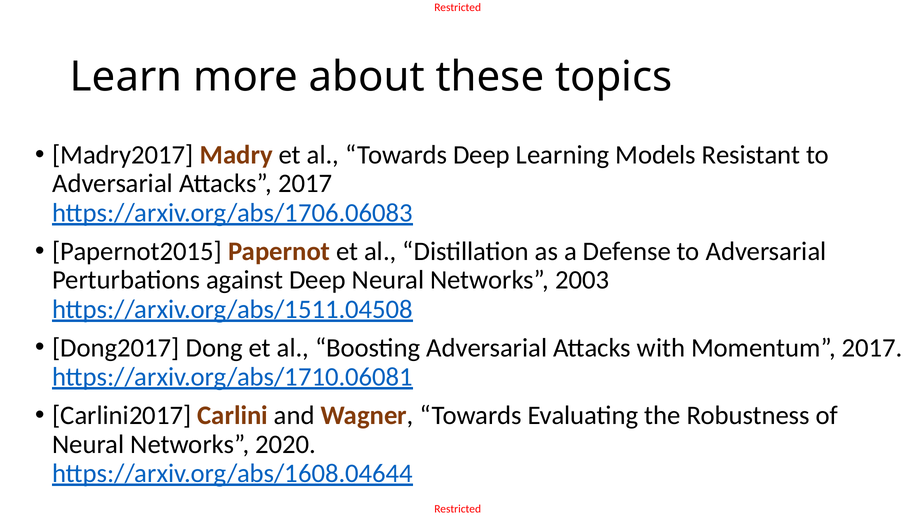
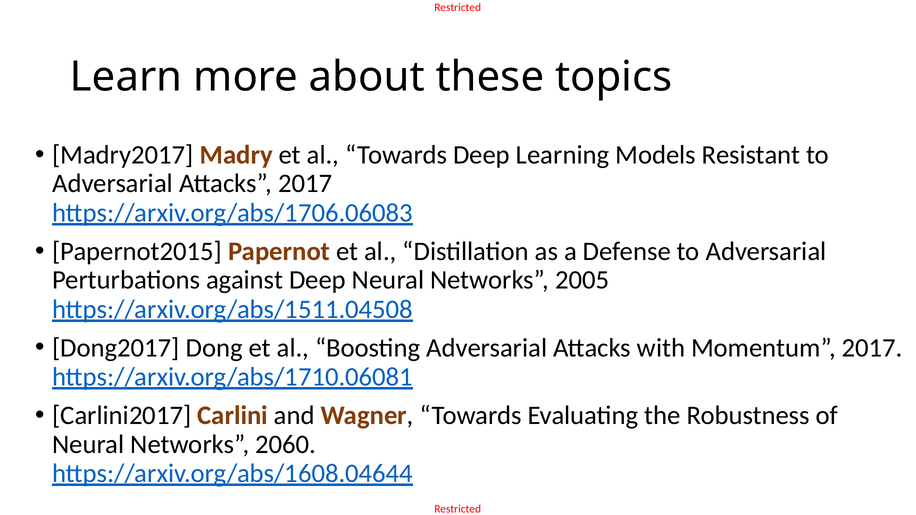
2003: 2003 -> 2005 (582, 280)
2020: 2020 -> 2060 (286, 444)
